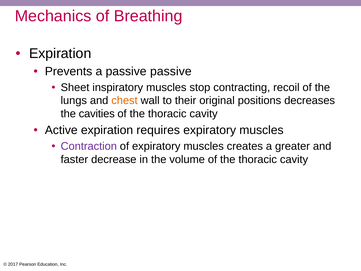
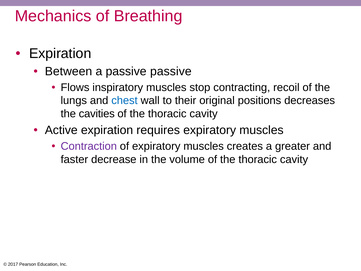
Prevents: Prevents -> Between (69, 71)
Sheet: Sheet -> Flows (75, 87)
chest colour: orange -> blue (125, 101)
